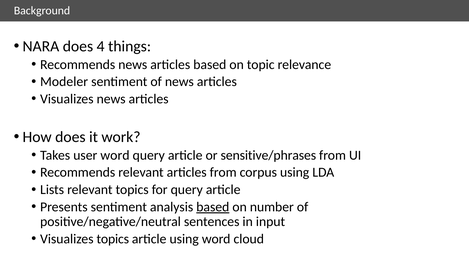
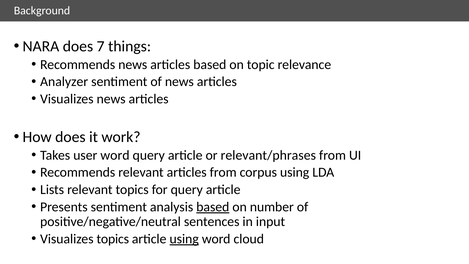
4: 4 -> 7 (101, 46)
Modeler: Modeler -> Analyzer (64, 82)
sensitive/phrases: sensitive/phrases -> relevant/phrases (268, 155)
using underline: none -> present (184, 239)
